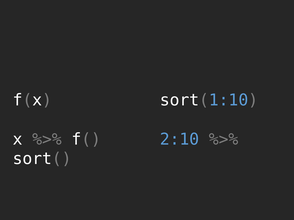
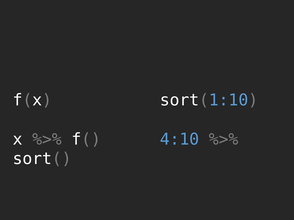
2:10: 2:10 -> 4:10 (180, 140)
